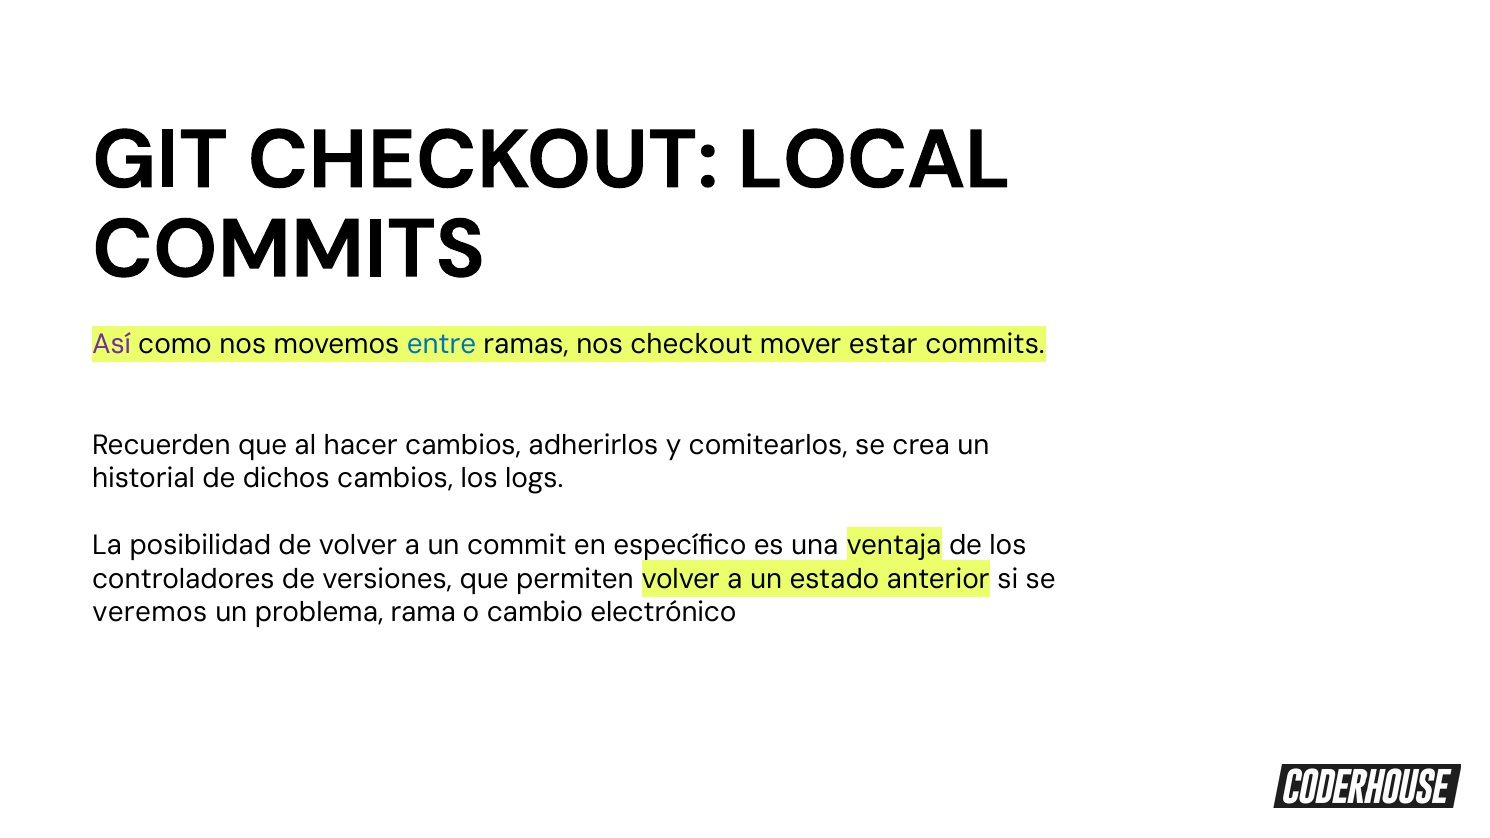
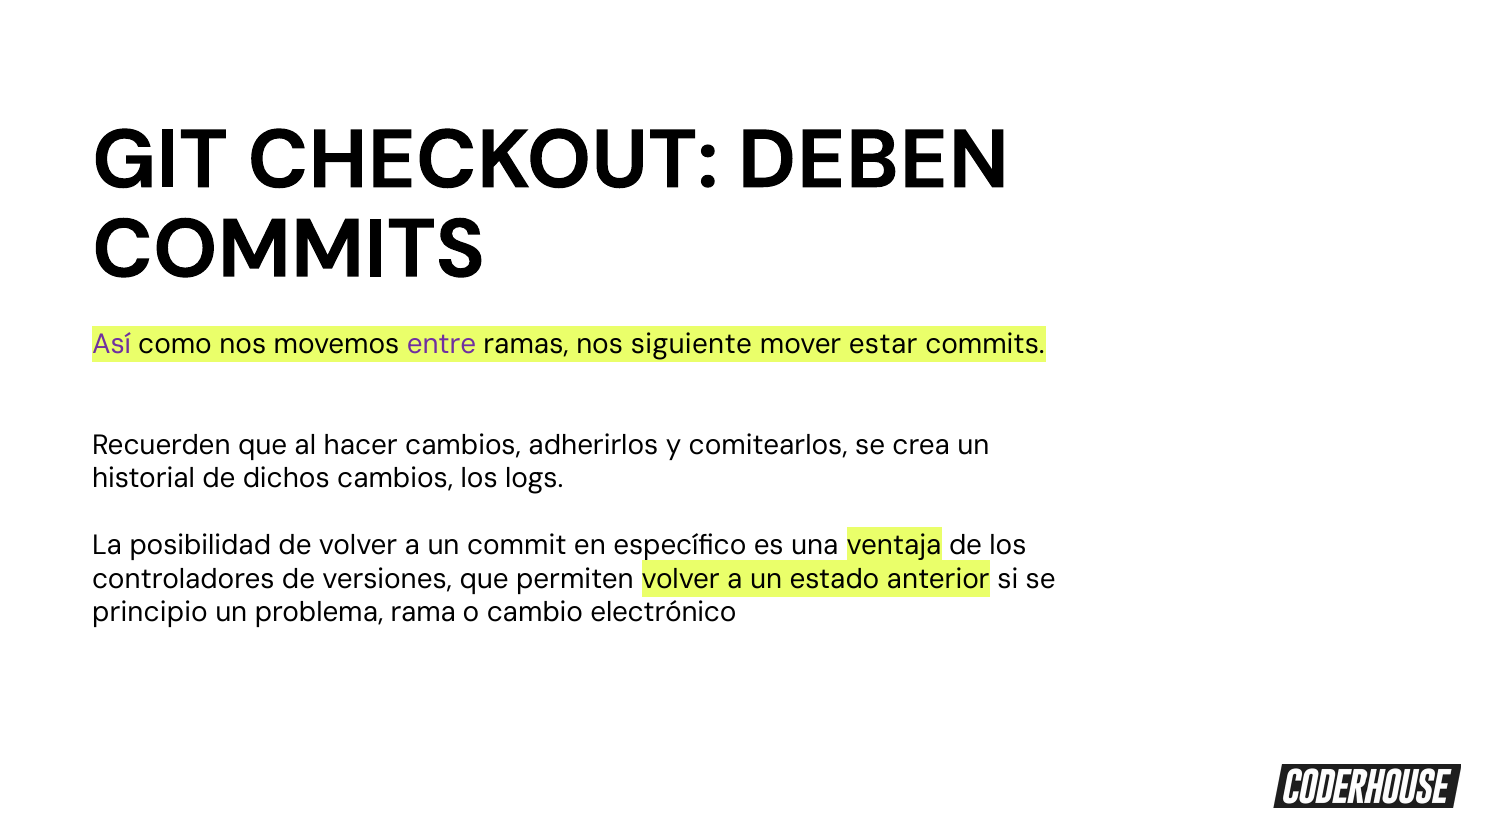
LOCAL: LOCAL -> DEBEN (873, 160)
entre colour: blue -> purple (442, 344)
nos checkout: checkout -> siguiente (691, 344)
veremos: veremos -> principio (150, 612)
